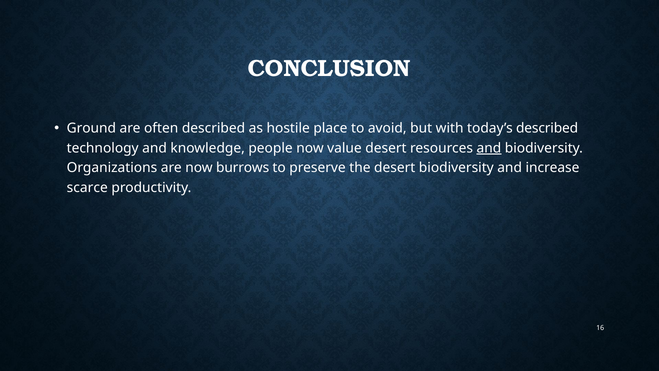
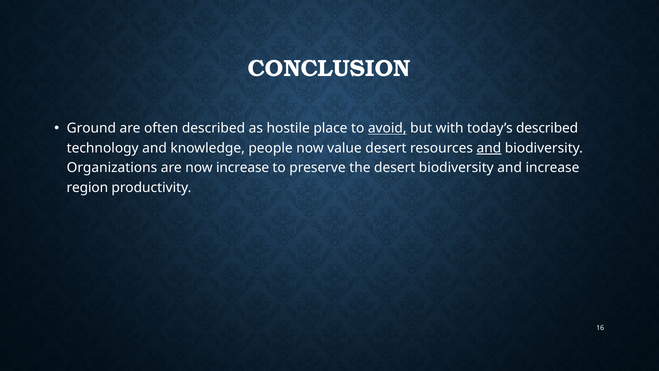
avoid underline: none -> present (387, 128)
now burrows: burrows -> increase (243, 168)
scarce: scarce -> region (87, 188)
